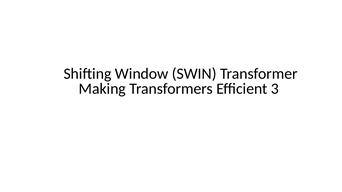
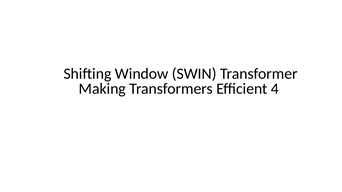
3: 3 -> 4 (275, 89)
